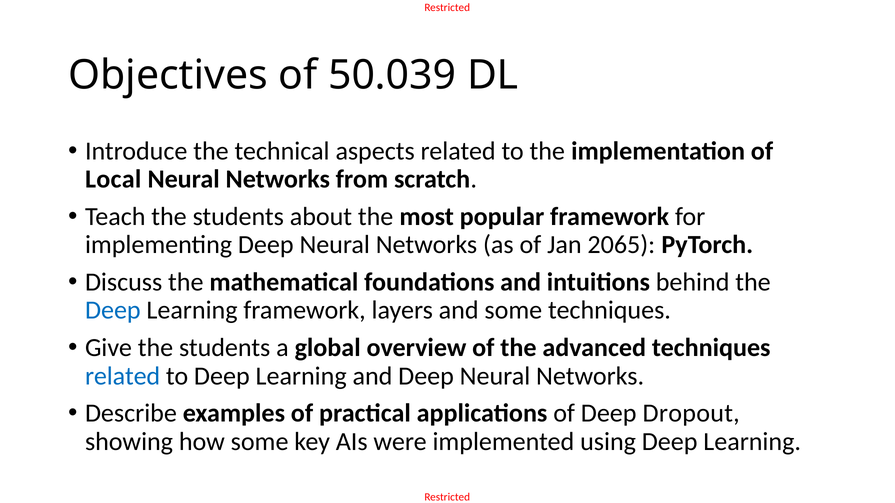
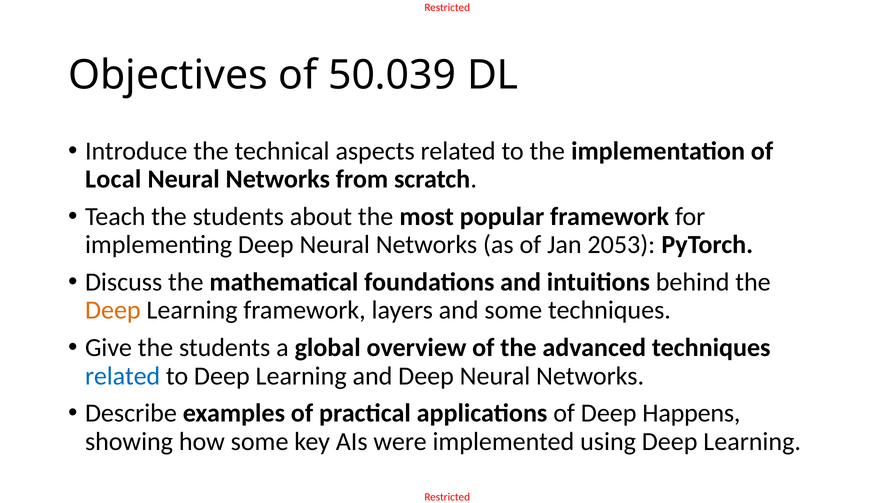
2065: 2065 -> 2053 (621, 245)
Deep colour: blue -> orange (113, 311)
Dropout: Dropout -> Happens (691, 414)
